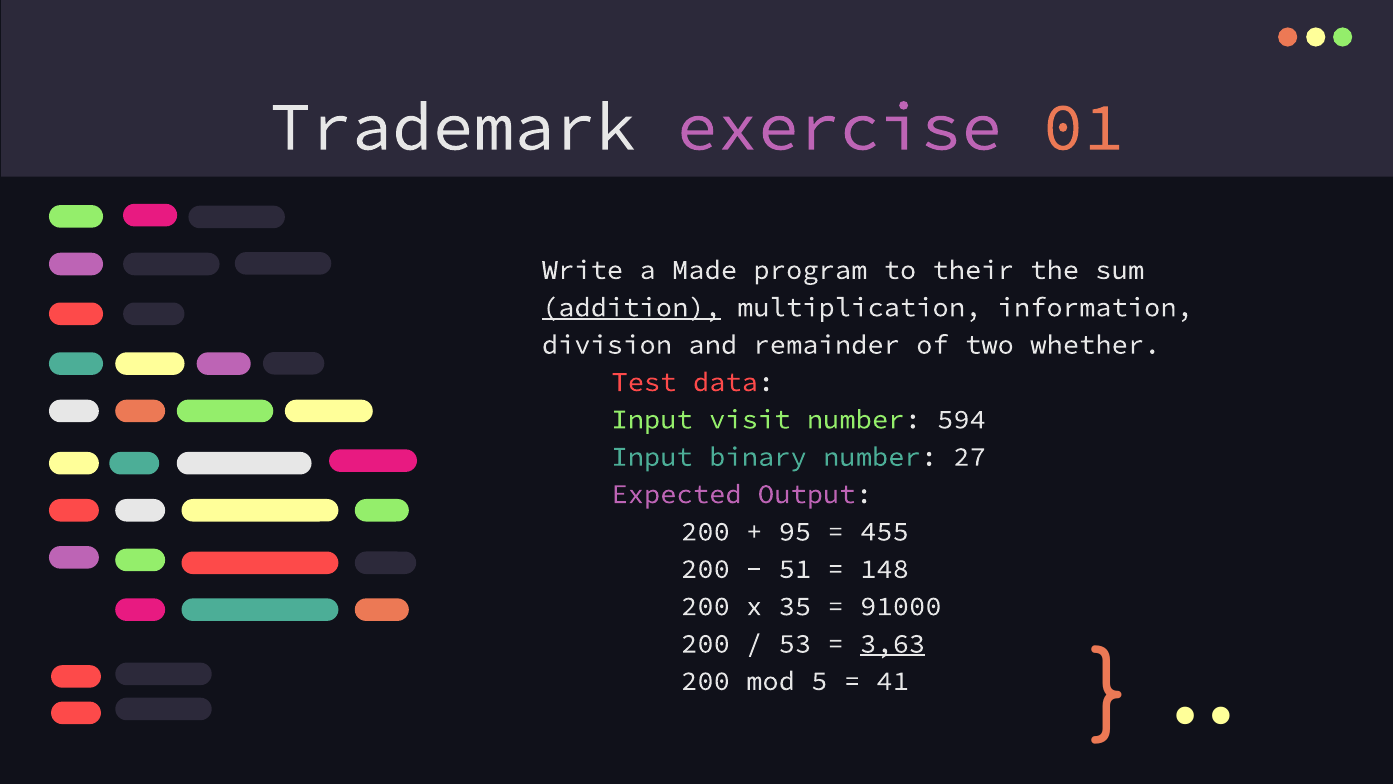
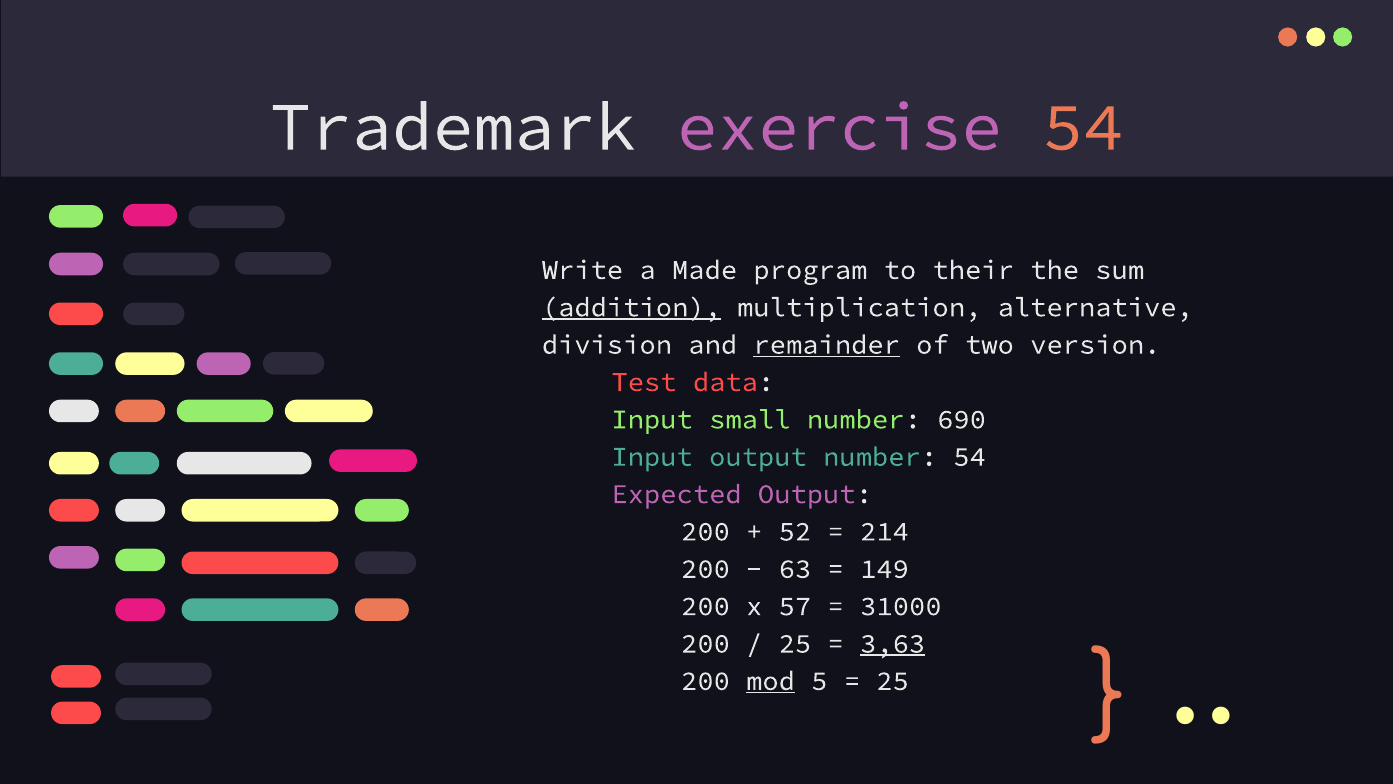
exercise 01: 01 -> 54 (1083, 127)
information: information -> alternative (1095, 307)
remainder underline: none -> present (827, 345)
whether: whether -> version (1095, 345)
visit: visit -> small (750, 419)
594: 594 -> 690 (962, 419)
Input binary: binary -> output (758, 457)
number 27: 27 -> 54 (970, 457)
95: 95 -> 52 (795, 531)
455: 455 -> 214 (885, 531)
51: 51 -> 63 (795, 569)
148: 148 -> 149 (885, 569)
35: 35 -> 57 (795, 606)
91000: 91000 -> 31000 (901, 606)
53: 53 -> 25 (795, 643)
mod underline: none -> present (771, 681)
41: 41 -> 25 (893, 681)
